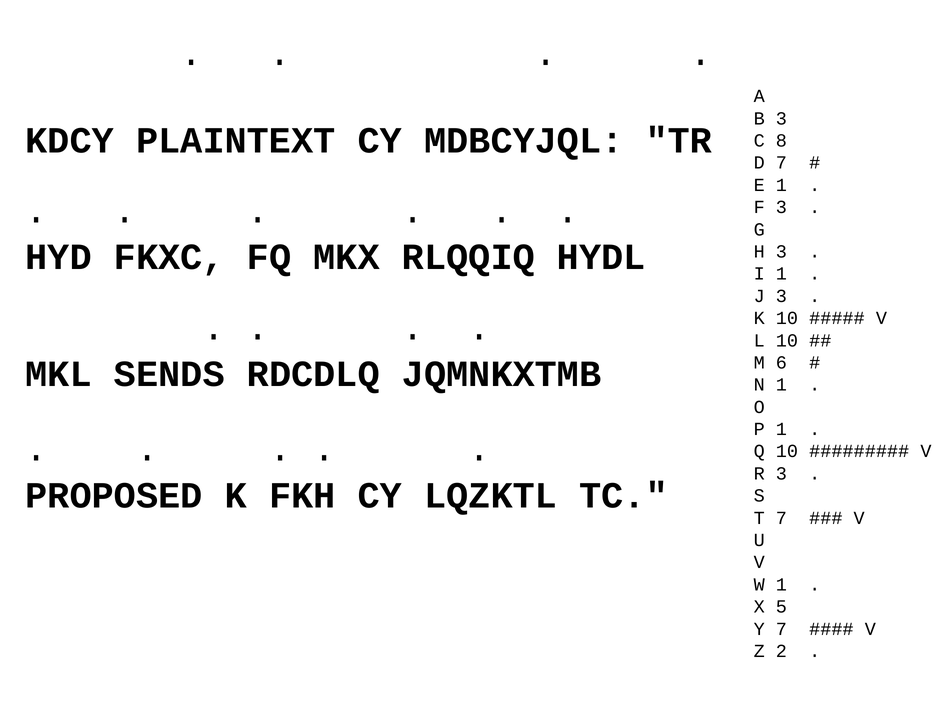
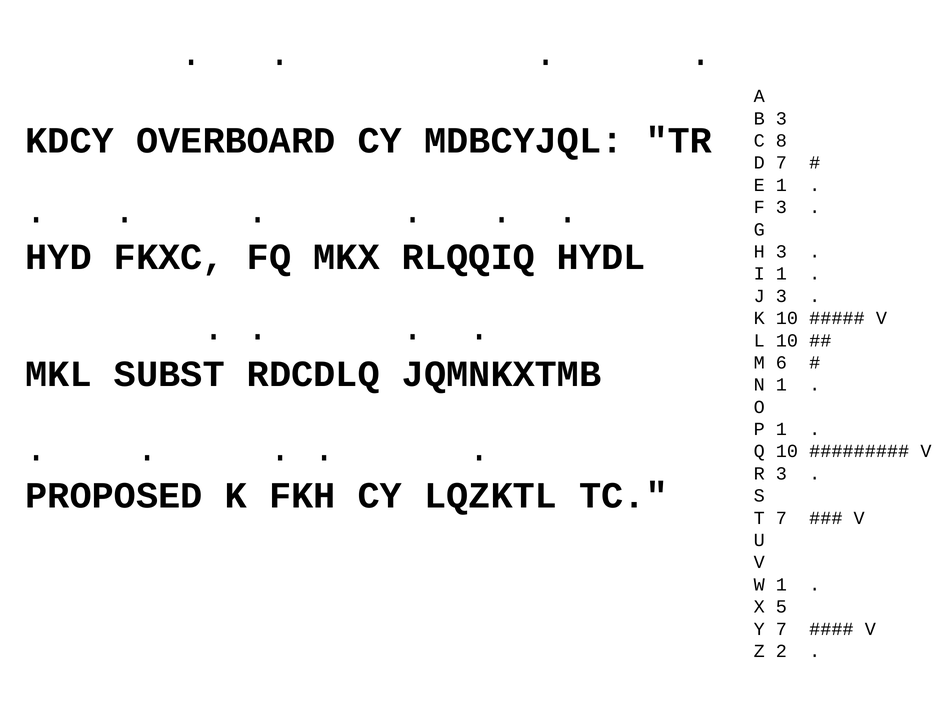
PLAINTEXT: PLAINTEXT -> OVERBOARD (236, 140)
SENDS: SENDS -> SUBST (169, 374)
